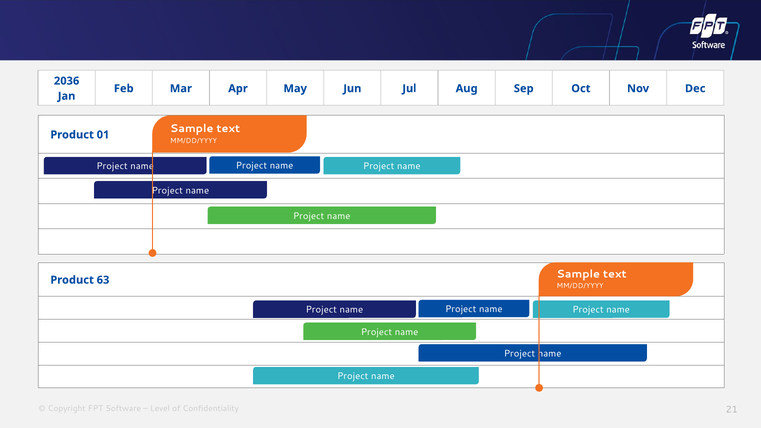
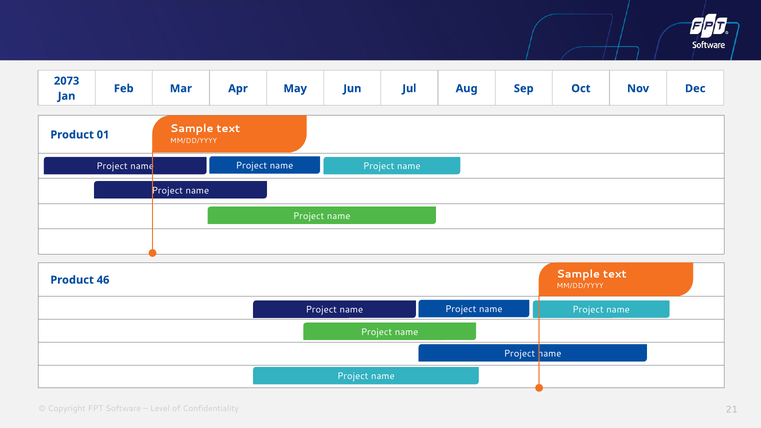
2036: 2036 -> 2073 (67, 81)
63: 63 -> 46 (103, 280)
